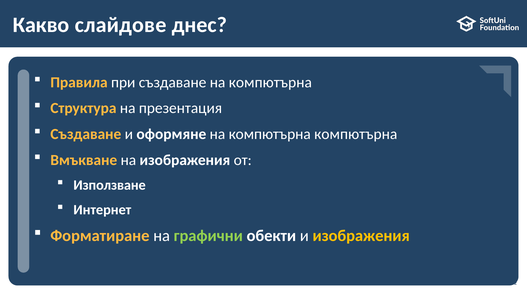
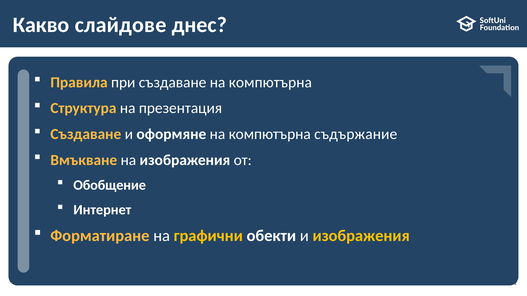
компютърна компютърна: компютърна -> съдържание (356, 134)
Използване: Използване -> Обобщение (110, 185)
графични colour: light green -> yellow (208, 236)
